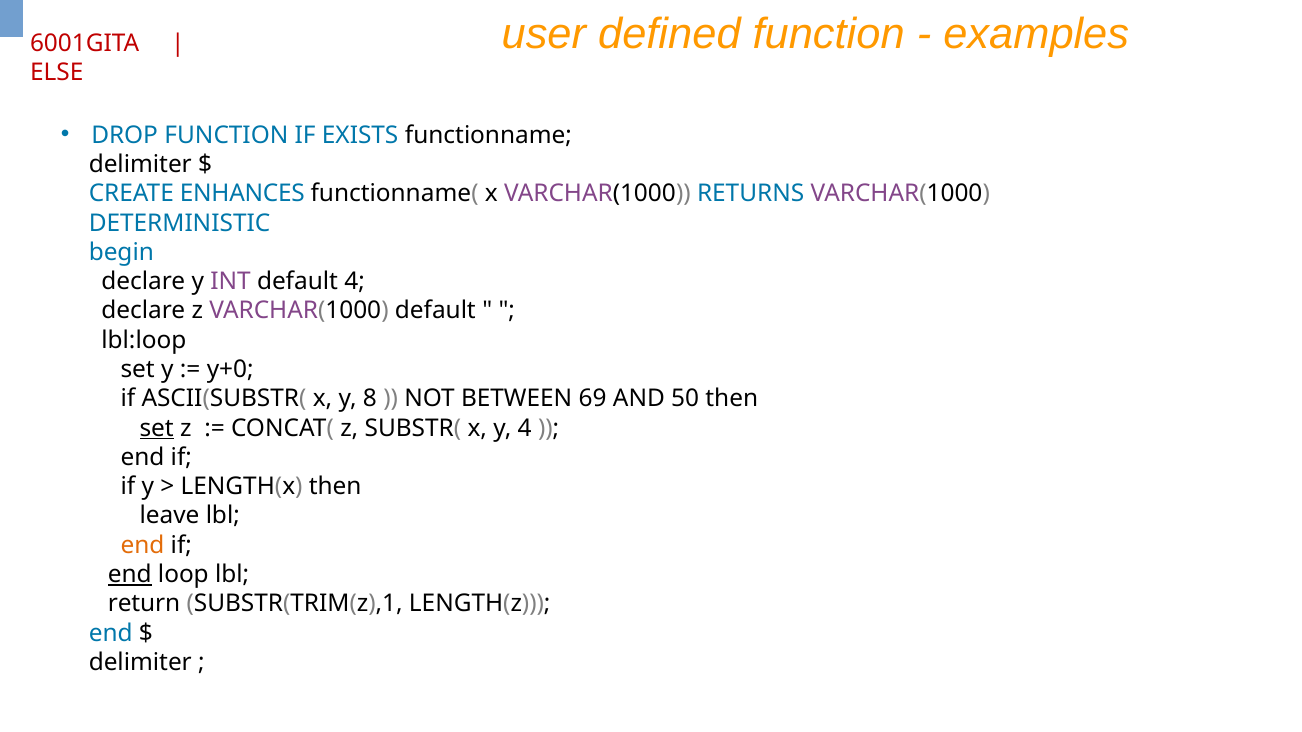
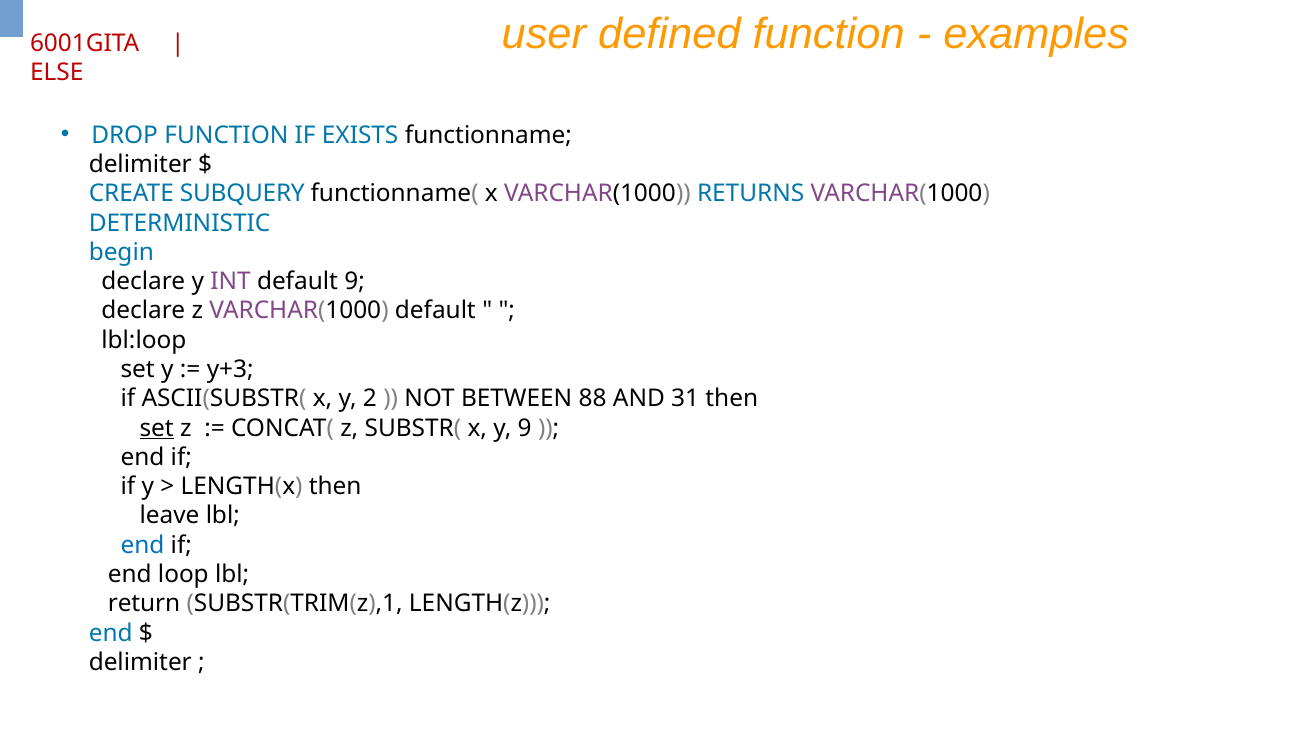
ENHANCES: ENHANCES -> SUBQUERY (242, 194)
default 4: 4 -> 9 (355, 282)
y+0: y+0 -> y+3 (230, 370)
8: 8 -> 2 (370, 399)
69: 69 -> 88 (593, 399)
50: 50 -> 31 (685, 399)
y 4: 4 -> 9 (525, 428)
end colour: orange -> blue (142, 545)
end underline: present -> none (130, 575)
